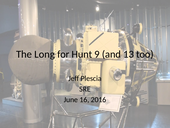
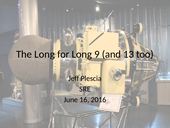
for Hunt: Hunt -> Long (82, 54)
